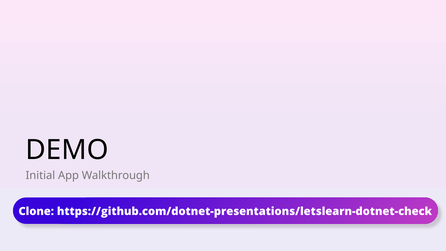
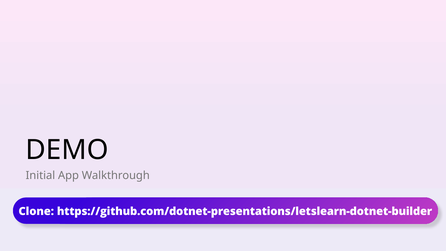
https://github.com/dotnet-presentations/letslearn-dotnet-check: https://github.com/dotnet-presentations/letslearn-dotnet-check -> https://github.com/dotnet-presentations/letslearn-dotnet-builder (245, 211)
